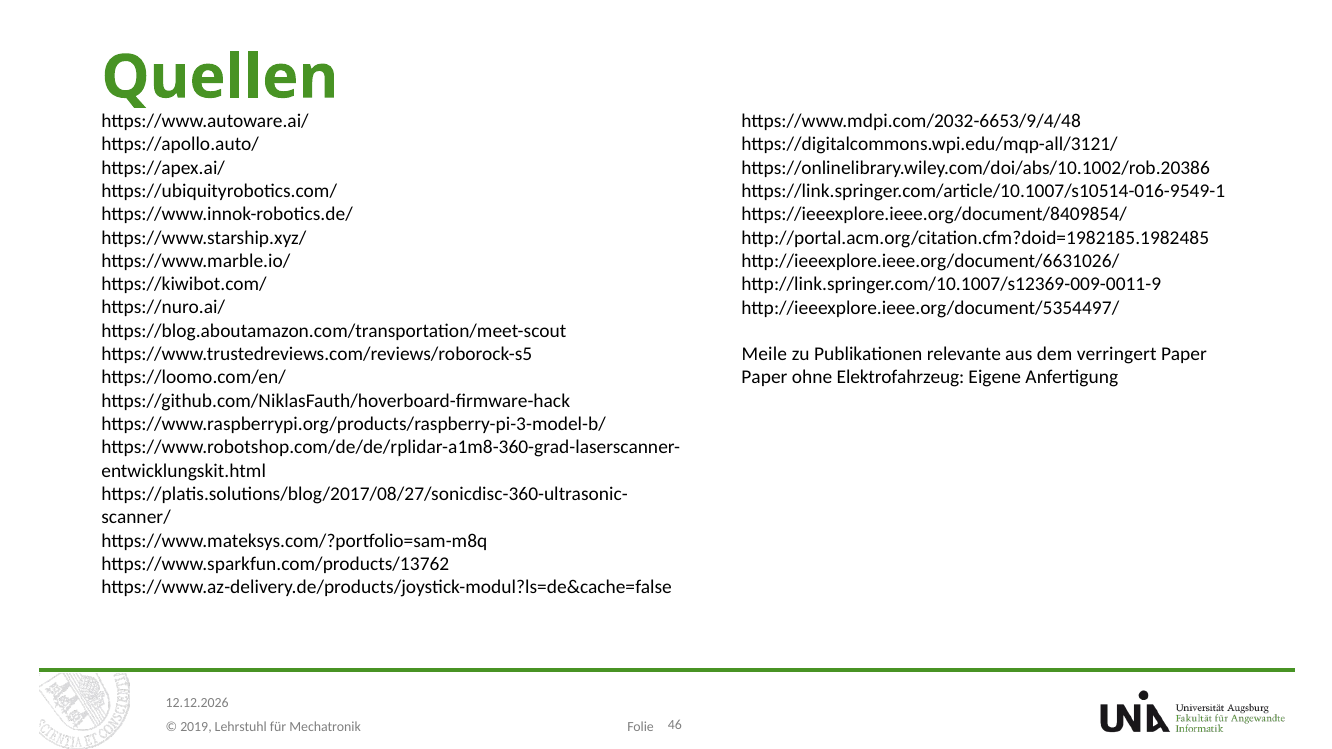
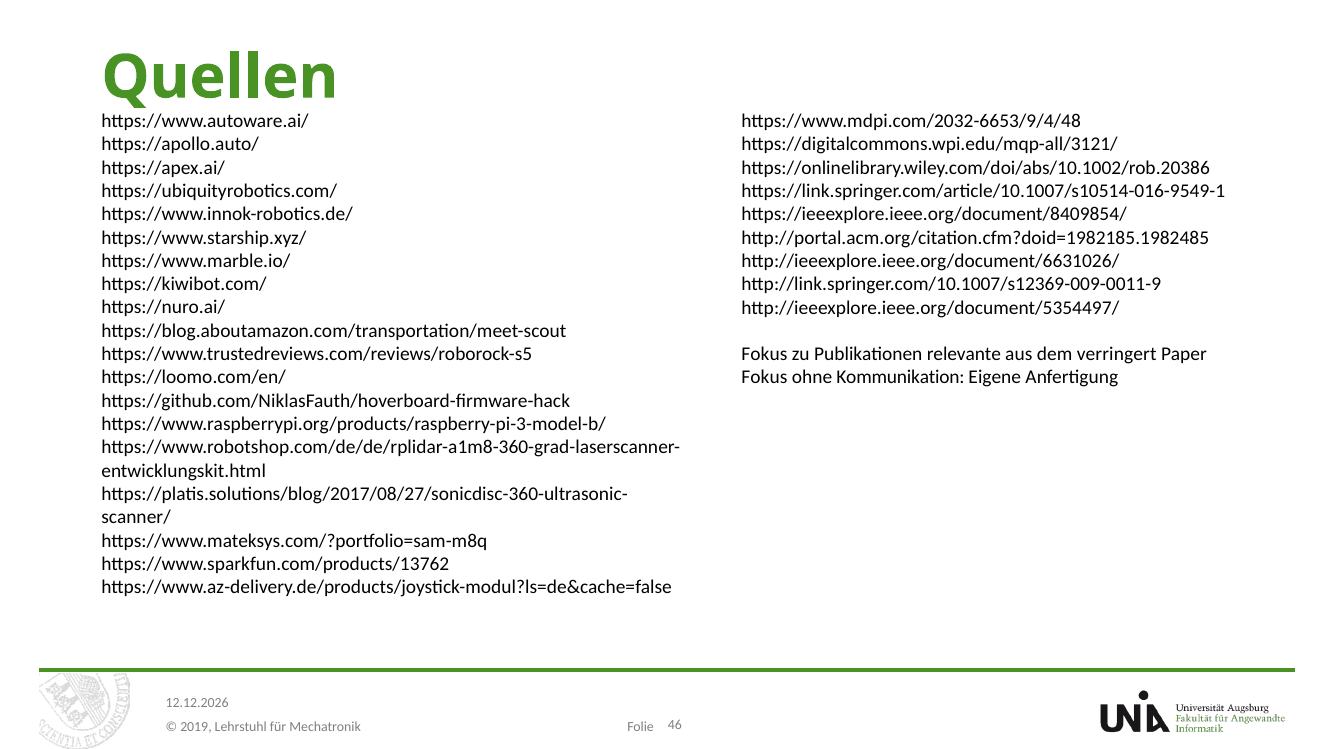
Meile: Meile -> Fokus (764, 354)
Paper: Paper -> Fokus (764, 378)
Elektrofahrzeug: Elektrofahrzeug -> Kommunikation (900, 378)
